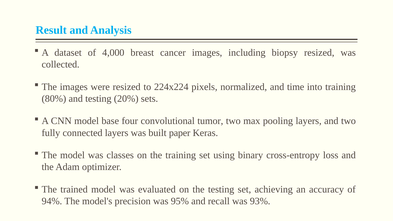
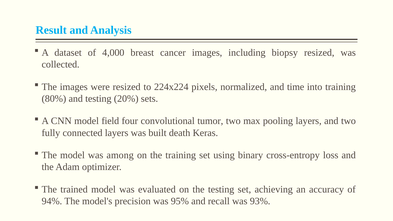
base: base -> field (110, 121)
paper: paper -> death (180, 133)
classes: classes -> among (120, 155)
